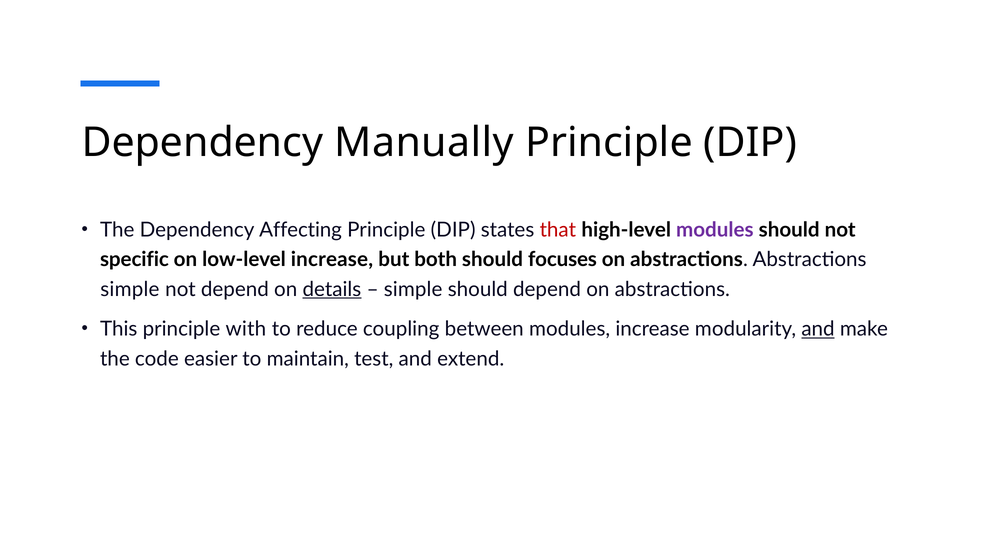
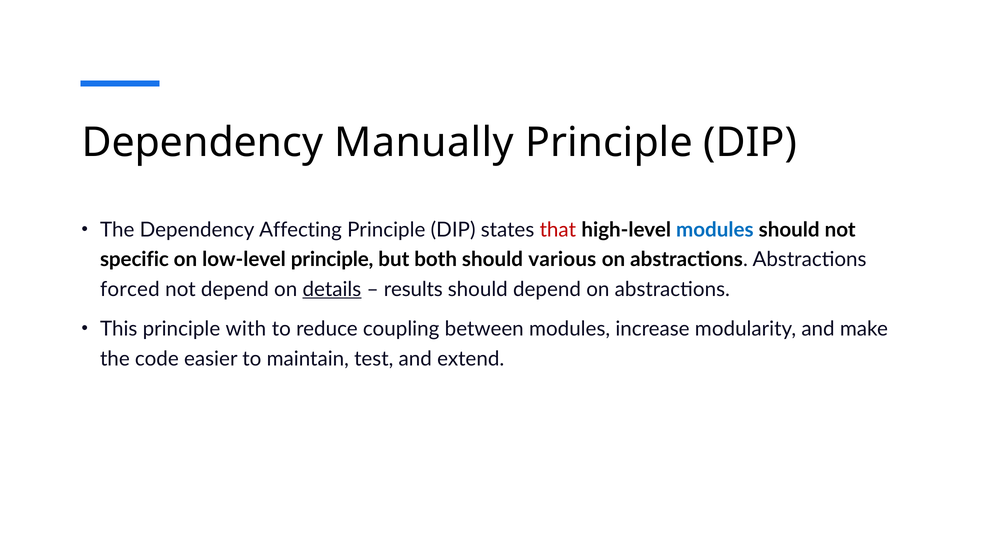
modules colour: purple -> blue (715, 230)
low-level increase: increase -> principle (332, 259)
focuses: focuses -> various (562, 259)
simple: simple -> forced (130, 289)
simple: simple -> results (413, 289)
and underline: present -> none (818, 329)
